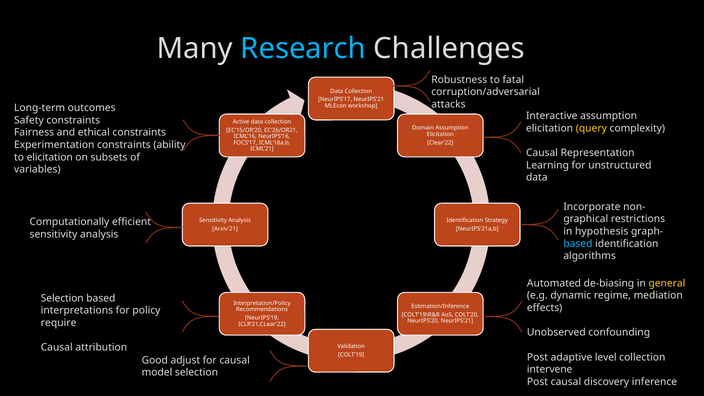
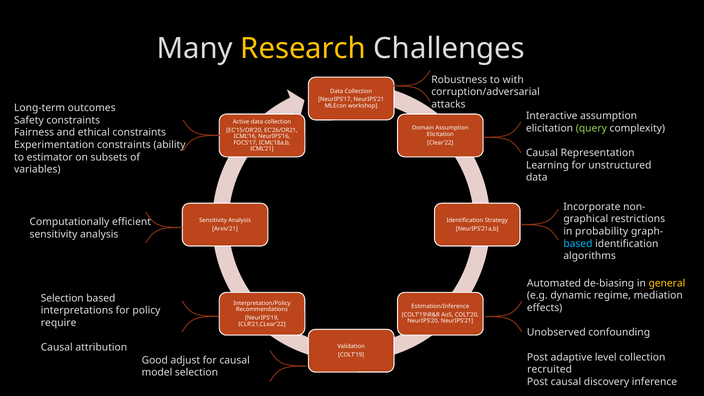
Research colour: light blue -> yellow (303, 49)
fatal: fatal -> with (513, 80)
query colour: yellow -> light green (591, 128)
to elicitation: elicitation -> estimator (50, 157)
hypothesis: hypothesis -> probability (602, 231)
intervene: intervene -> recruited (550, 370)
